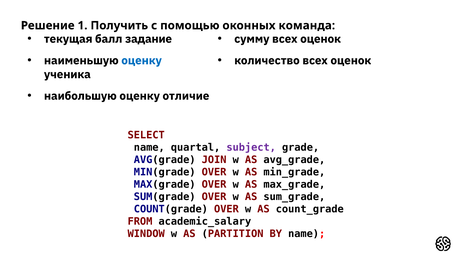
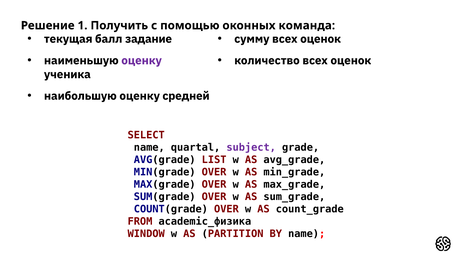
оценку colour: blue -> purple (142, 61)
отличие: отличие -> средней (186, 96)
JOIN: JOIN -> LIST (214, 160)
academic_salary: academic_salary -> academic_физика (205, 222)
